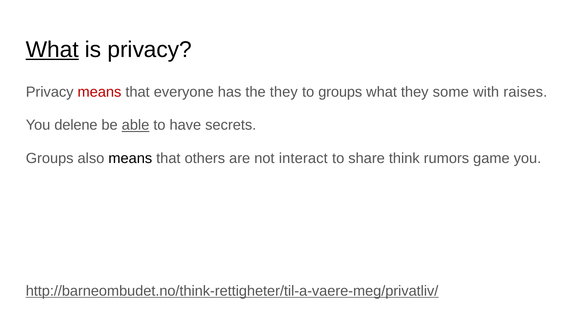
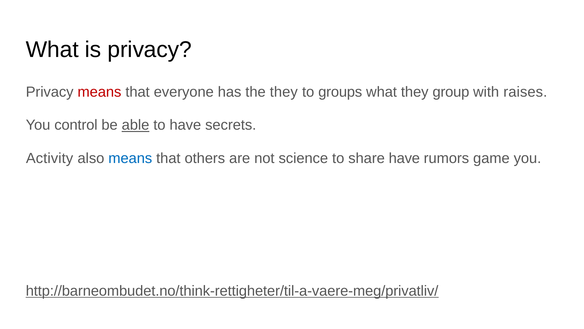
What underline: present -> none (52, 49)
some: some -> group (451, 92)
delene: delene -> control (76, 125)
Groups: Groups -> Activity (50, 158)
means colour: black -> blue (130, 158)
interact: interact -> science (303, 158)
share think: think -> have (404, 158)
